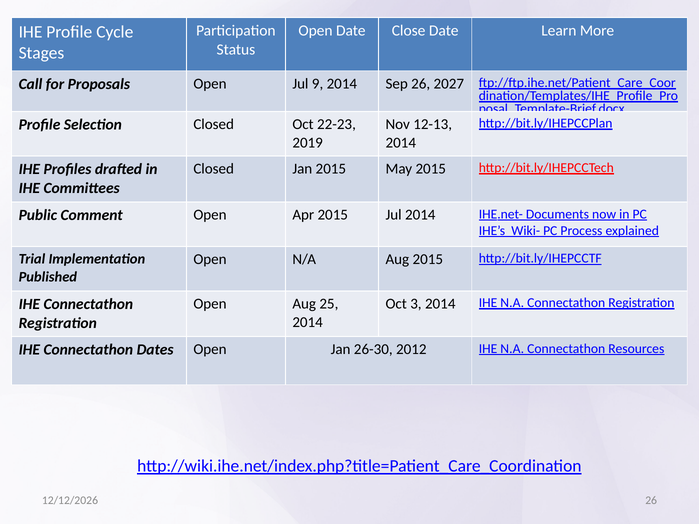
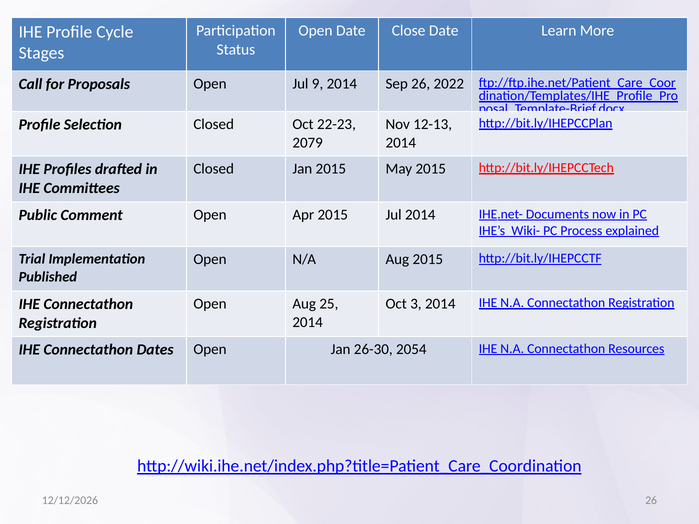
2027: 2027 -> 2022 (449, 84)
2019: 2019 -> 2079 (308, 143)
2012: 2012 -> 2054 (411, 350)
